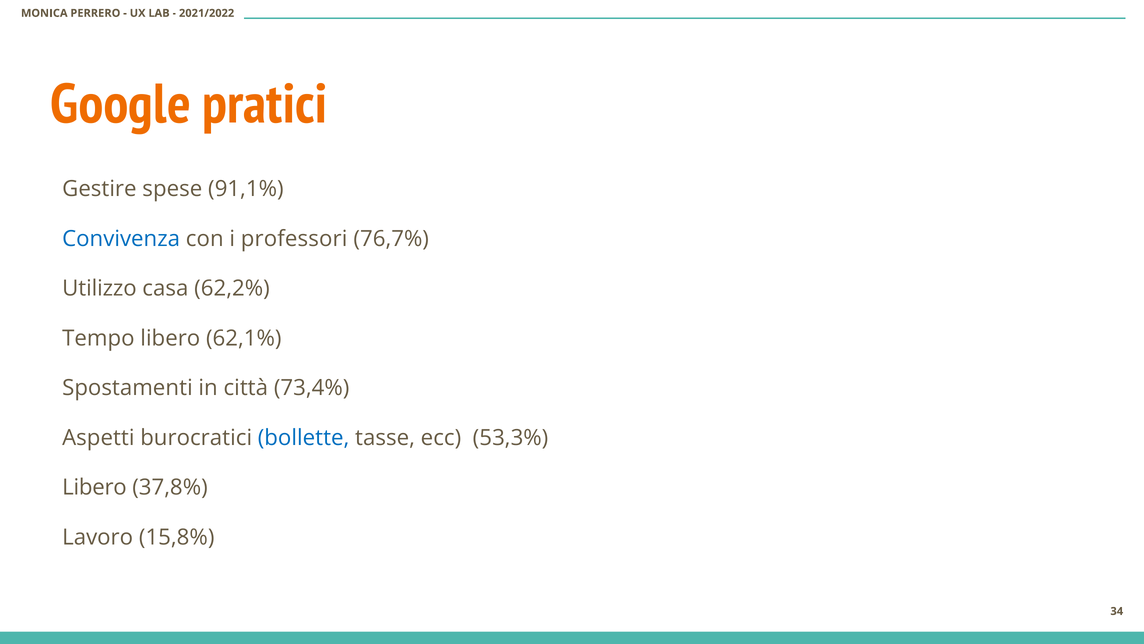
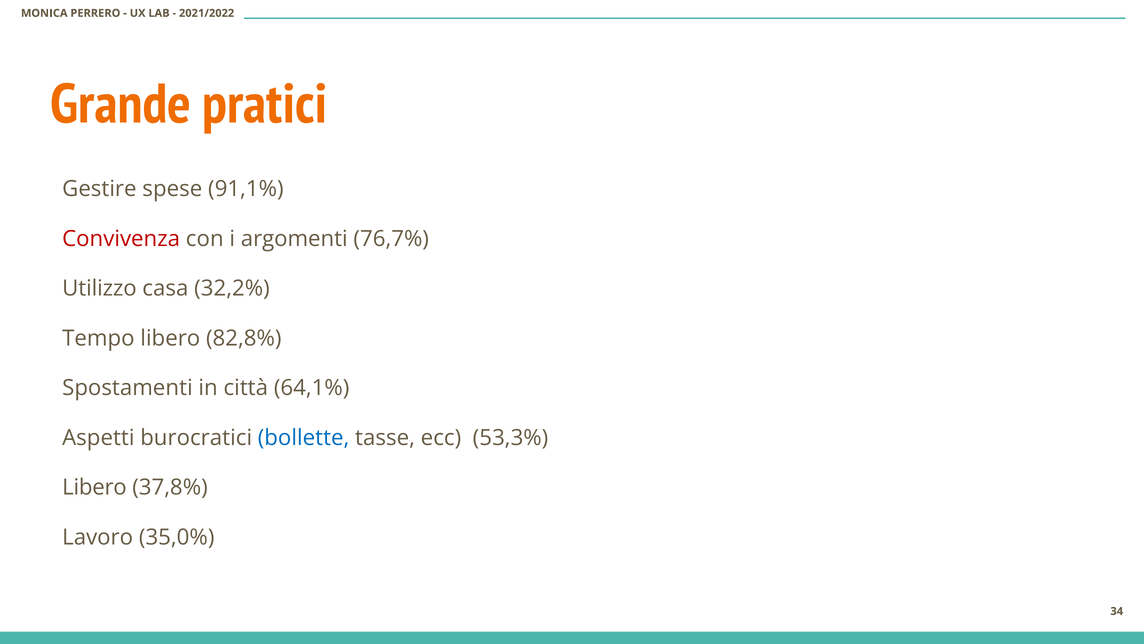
Google: Google -> Grande (121, 104)
Convivenza colour: blue -> red (121, 238)
professori: professori -> argomenti (294, 238)
62,2%: 62,2% -> 32,2% (232, 288)
62,1%: 62,1% -> 82,8% (244, 338)
73,4%: 73,4% -> 64,1% (312, 388)
15,8%: 15,8% -> 35,0% (177, 537)
